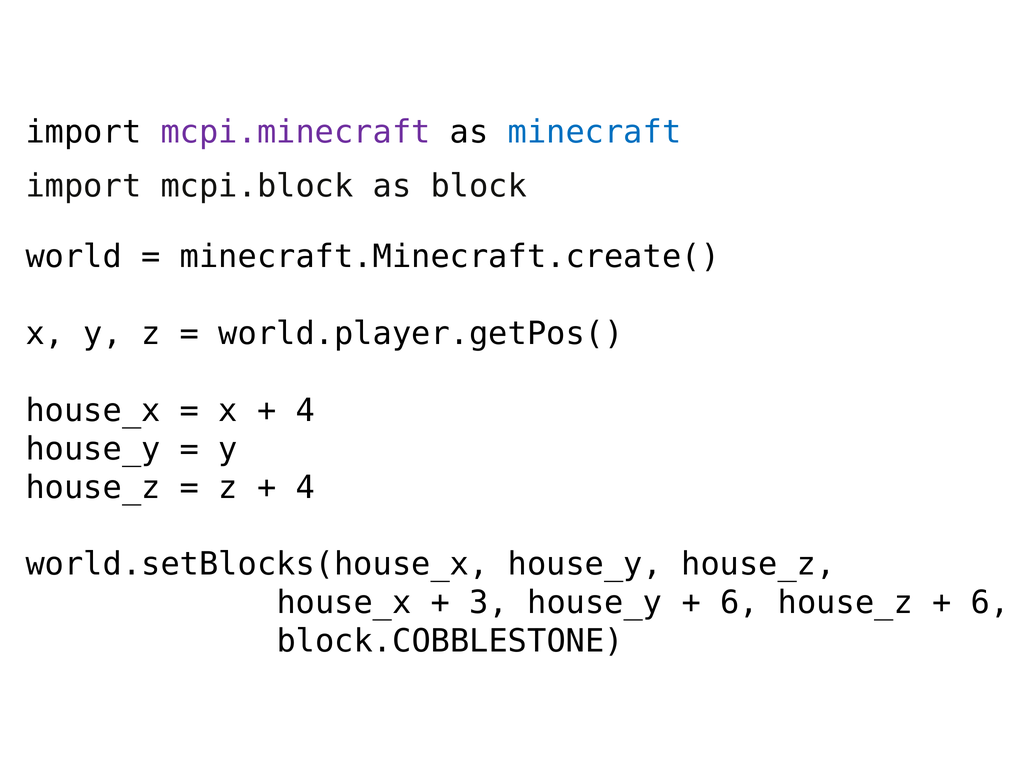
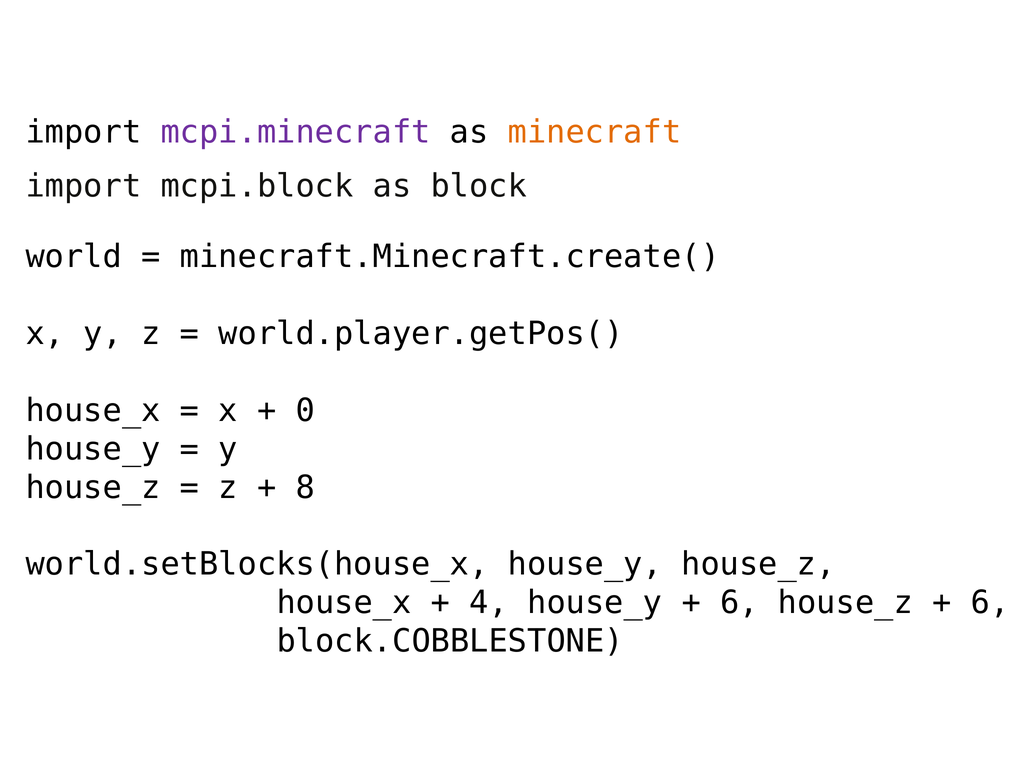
minecraft colour: blue -> orange (595, 132)
4: 4 -> 0 (305, 410)
4: 4 -> 8 (305, 487)
3: 3 -> 4 (489, 603)
